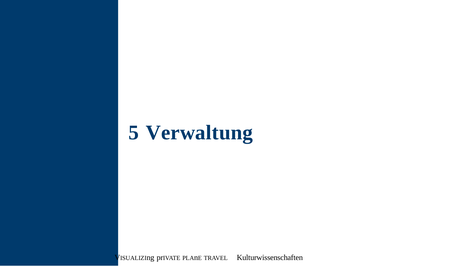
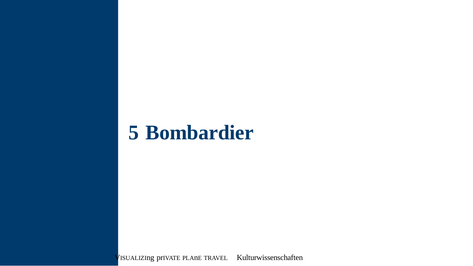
Verwaltung: Verwaltung -> Bombardier (200, 133)
